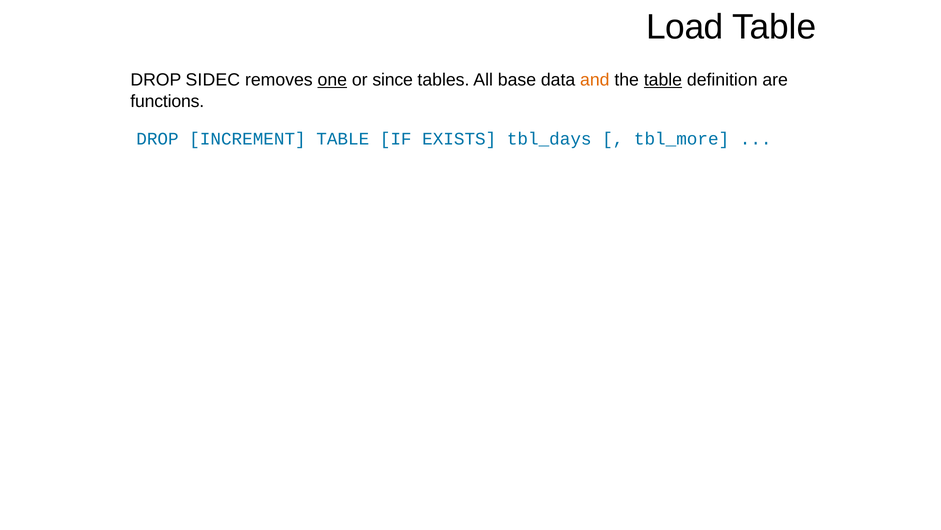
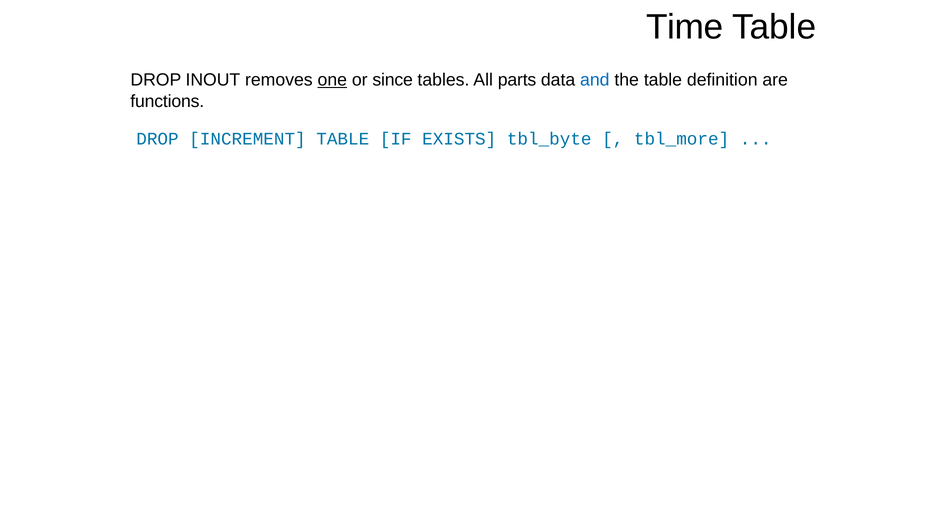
Load: Load -> Time (685, 27)
SIDEC: SIDEC -> INOUT (213, 80)
base: base -> parts (517, 80)
and colour: orange -> blue (595, 80)
table underline: present -> none (663, 80)
tbl_days: tbl_days -> tbl_byte (549, 139)
